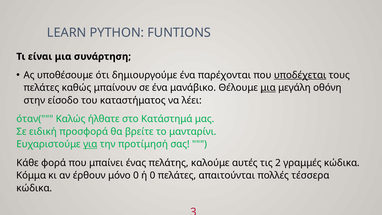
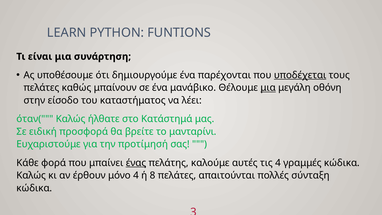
για underline: present -> none (90, 144)
ένας underline: none -> present (136, 163)
τις 2: 2 -> 4 (278, 163)
Κόμμα: Κόμμα -> Καλώς (31, 175)
μόνο 0: 0 -> 4 (136, 175)
ή 0: 0 -> 8 (152, 175)
τέσσερα: τέσσερα -> σύνταξη (310, 175)
